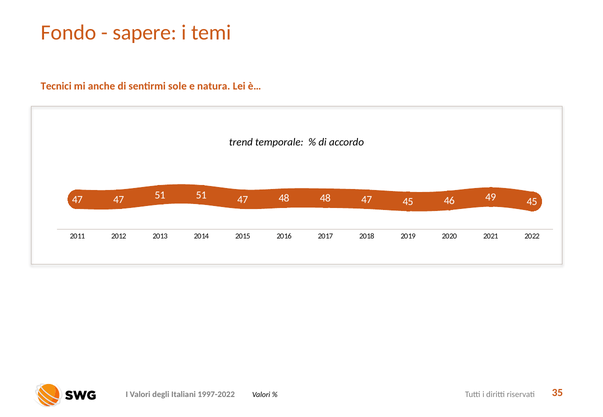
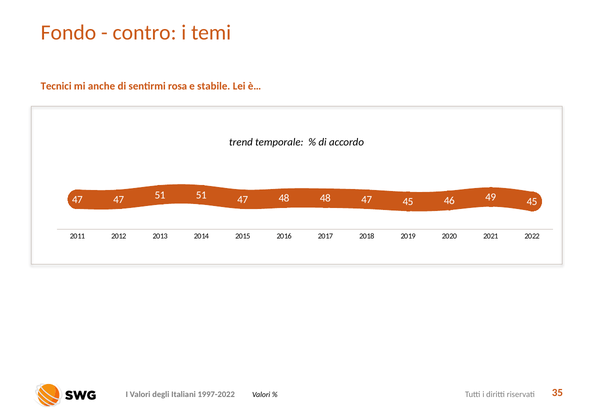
sapere: sapere -> contro (145, 33)
sole: sole -> rosa (178, 86)
natura: natura -> stabile (214, 86)
